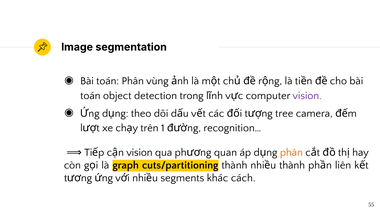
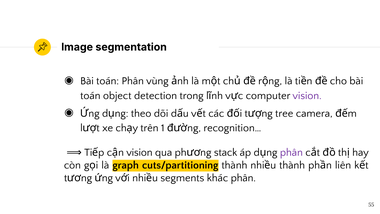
quan: quan -> stack (226, 152)
phân colour: orange -> purple (291, 152)
khác cách: cách -> phân (243, 178)
